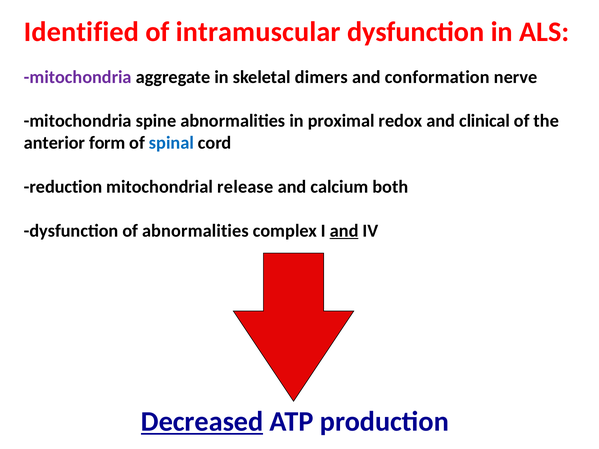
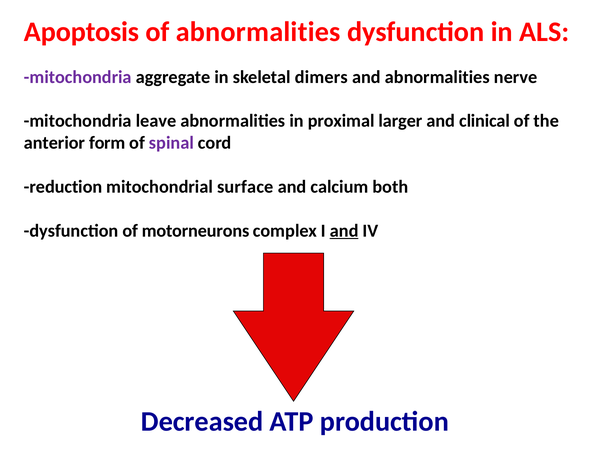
Identified: Identified -> Apoptosis (82, 32)
of intramuscular: intramuscular -> abnormalities (258, 32)
and conformation: conformation -> abnormalities (437, 77)
spine: spine -> leave (156, 121)
redox: redox -> larger (401, 121)
spinal colour: blue -> purple (171, 143)
release: release -> surface (245, 187)
of abnormalities: abnormalities -> motorneurons (196, 231)
Decreased underline: present -> none (202, 422)
